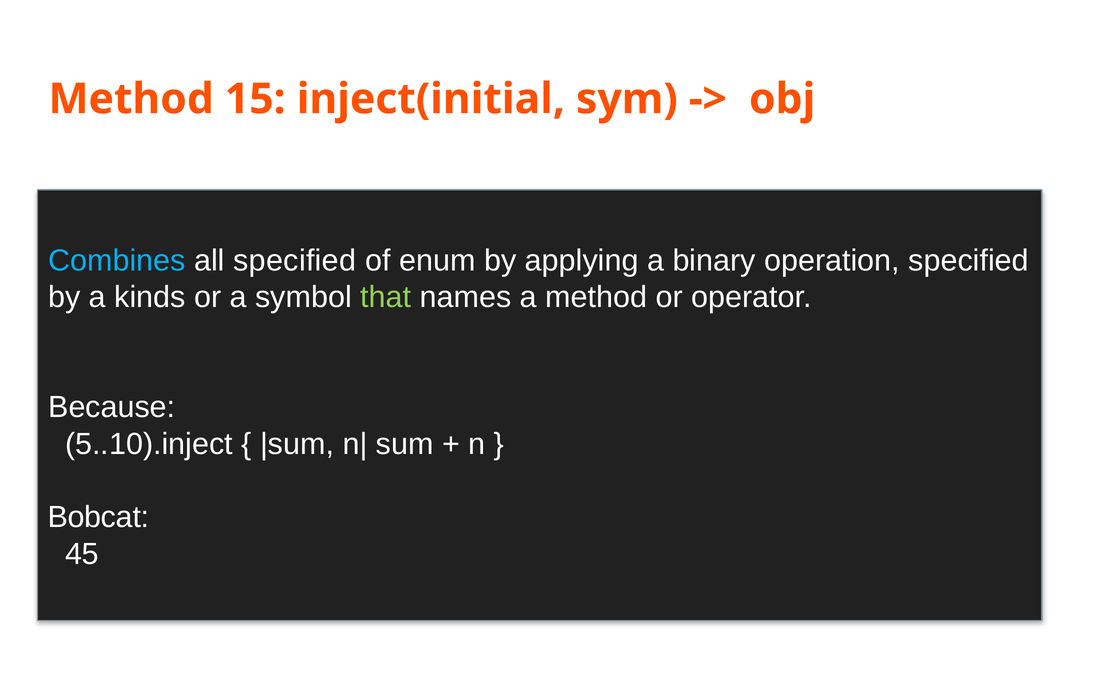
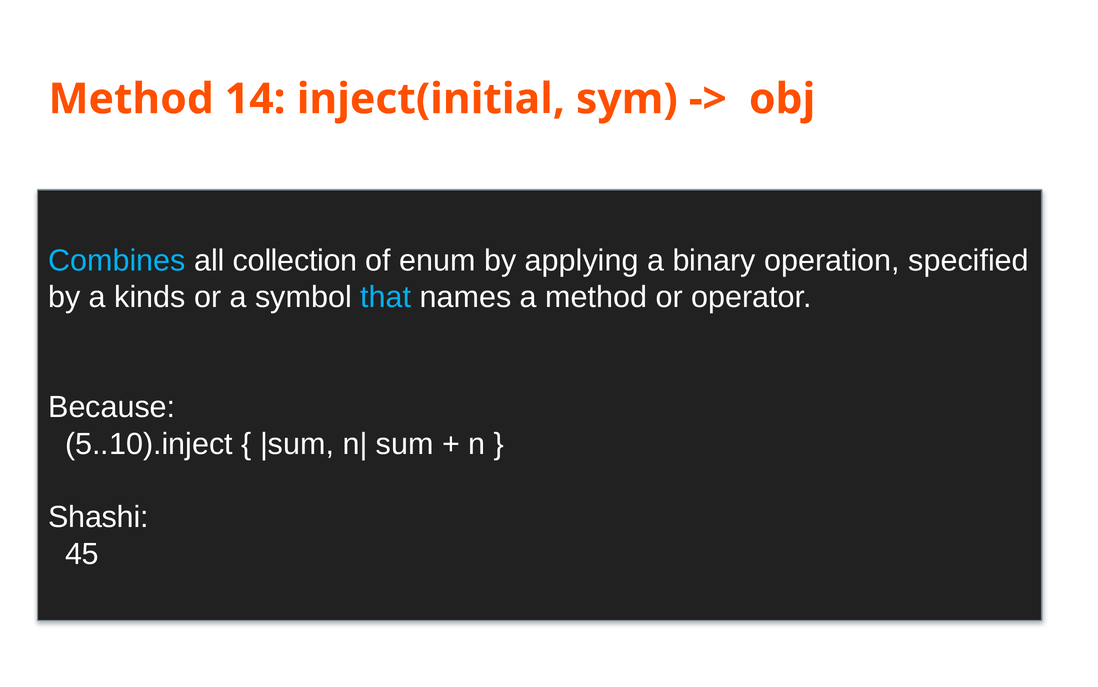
15: 15 -> 14 (255, 99)
all specified: specified -> collection (295, 260)
that colour: light green -> light blue (386, 297)
Bobcat: Bobcat -> Shashi (98, 517)
